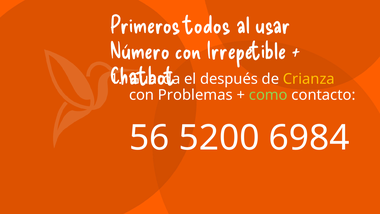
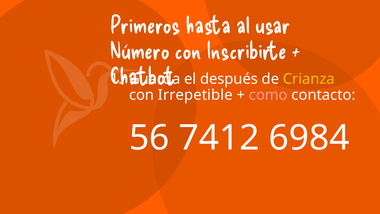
todos: todos -> hasta (208, 25)
Irrepetible: Irrepetible -> Inscribirte (247, 51)
Problemas: Problemas -> Irrepetible (195, 95)
como colour: light green -> pink (268, 95)
5200: 5200 -> 7412 (219, 138)
